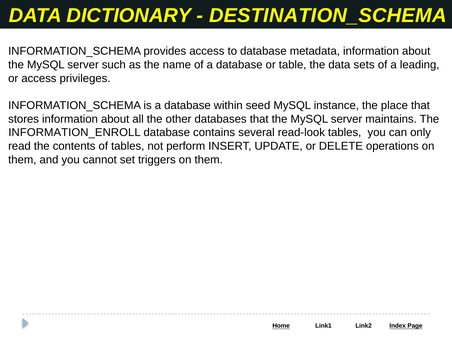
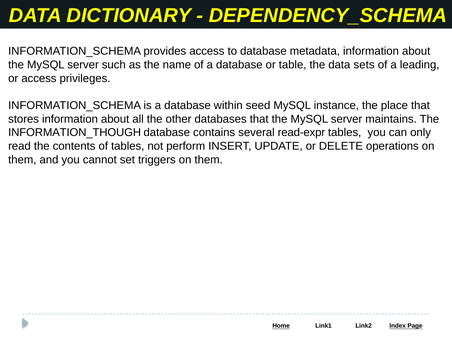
DESTINATION_SCHEMA: DESTINATION_SCHEMA -> DEPENDENCY_SCHEMA (328, 16)
INFORMATION_ENROLL: INFORMATION_ENROLL -> INFORMATION_THOUGH (75, 133)
read-look: read-look -> read-expr (301, 133)
